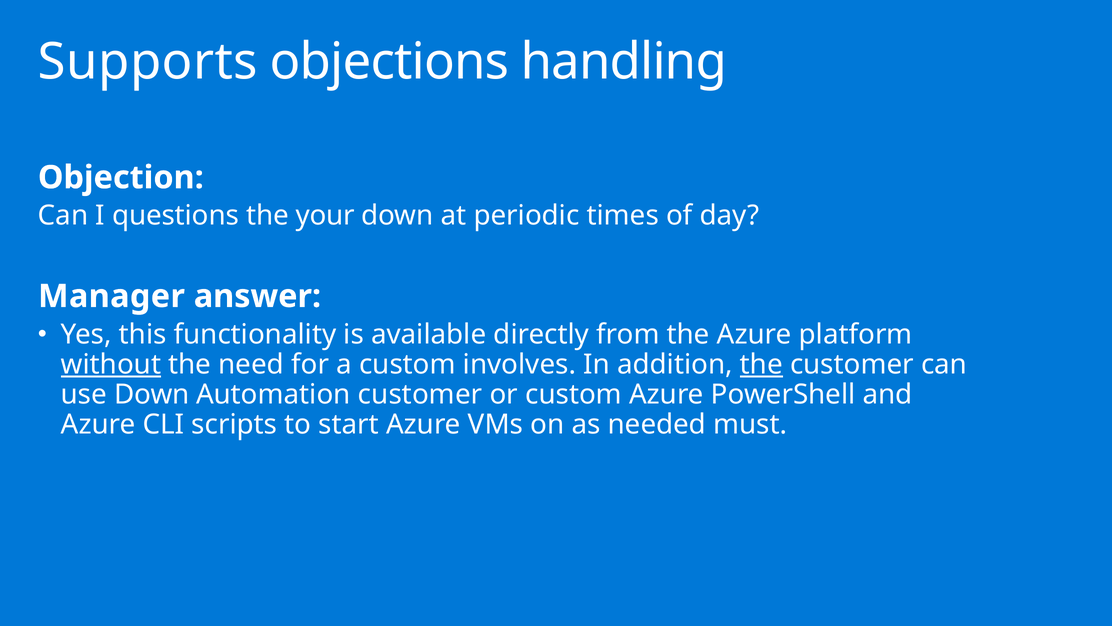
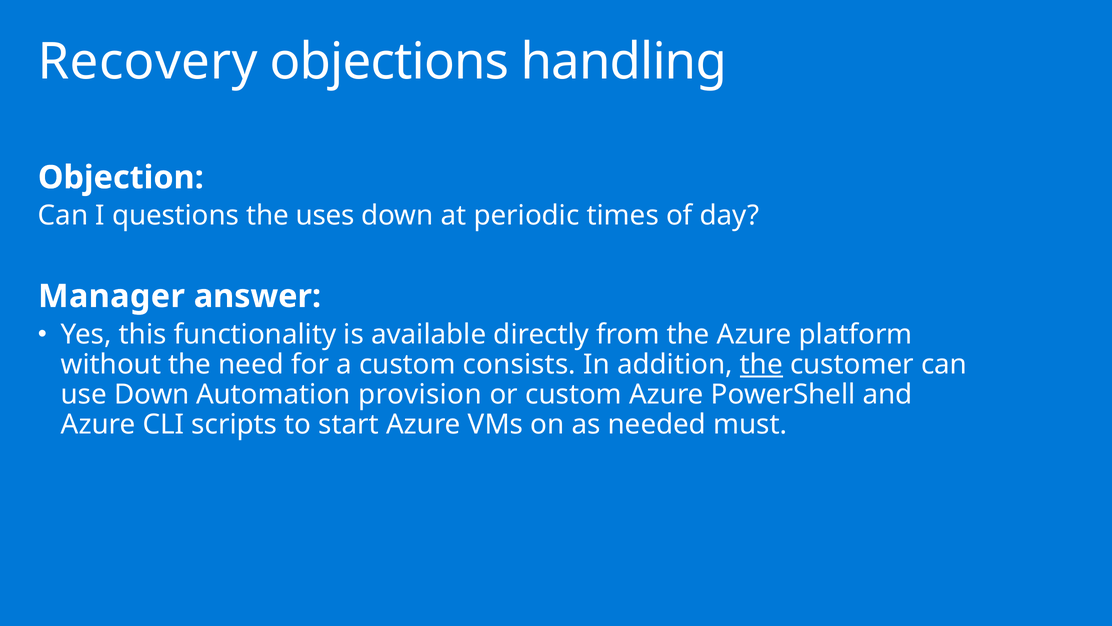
Supports: Supports -> Recovery (148, 62)
your: your -> uses (325, 216)
without underline: present -> none (111, 364)
involves: involves -> consists (519, 364)
Automation customer: customer -> provision (420, 394)
